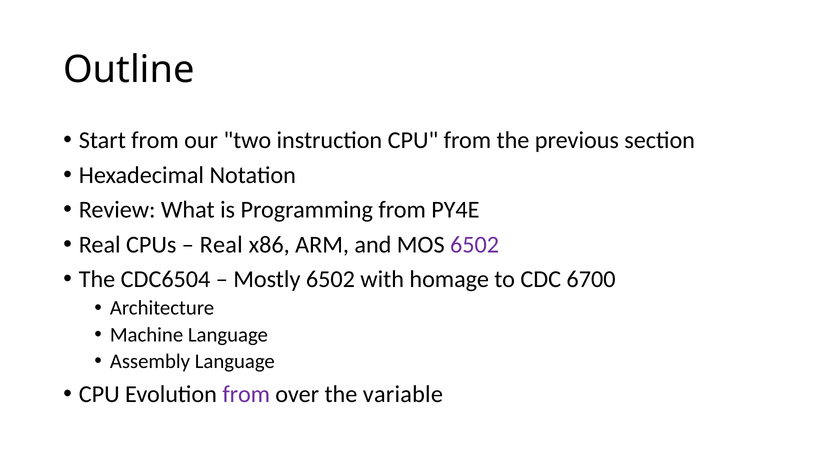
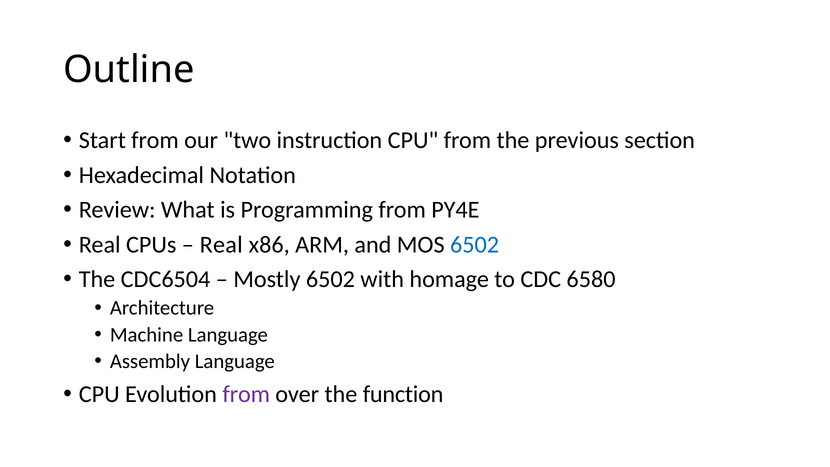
6502 colour: purple -> blue (475, 245)
6700: 6700 -> 6580 (591, 279)
variable: variable -> function (403, 394)
